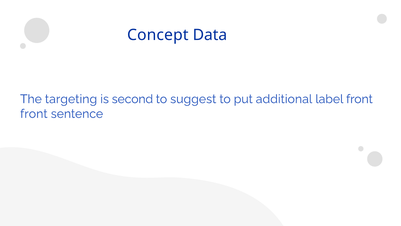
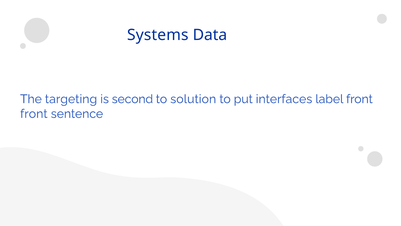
Concept: Concept -> Systems (158, 35)
suggest: suggest -> solution (193, 99)
additional: additional -> interfaces (284, 99)
